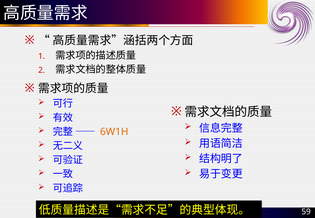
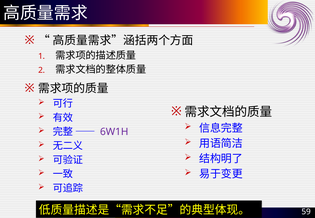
6W1H colour: orange -> purple (114, 132)
